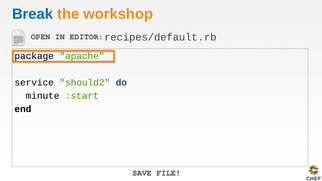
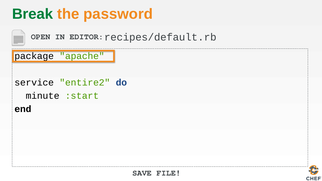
Break colour: blue -> green (33, 14)
workshop: workshop -> password (118, 14)
should2: should2 -> entire2 (85, 83)
